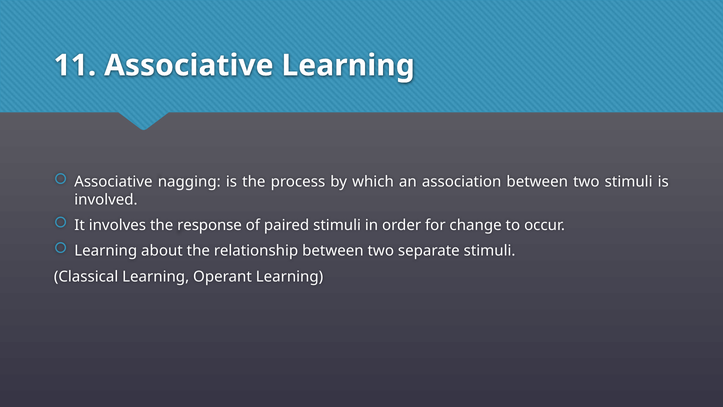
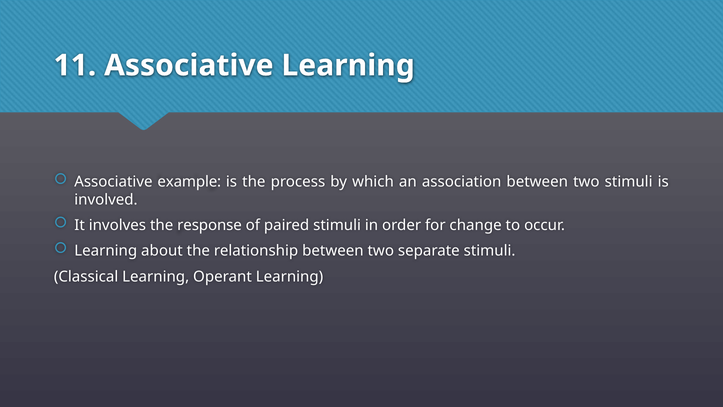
nagging: nagging -> example (189, 181)
